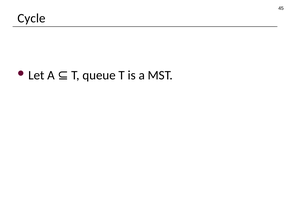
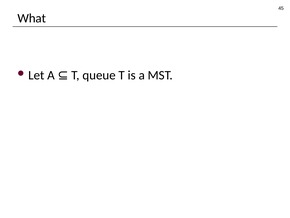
Cycle: Cycle -> What (32, 18)
